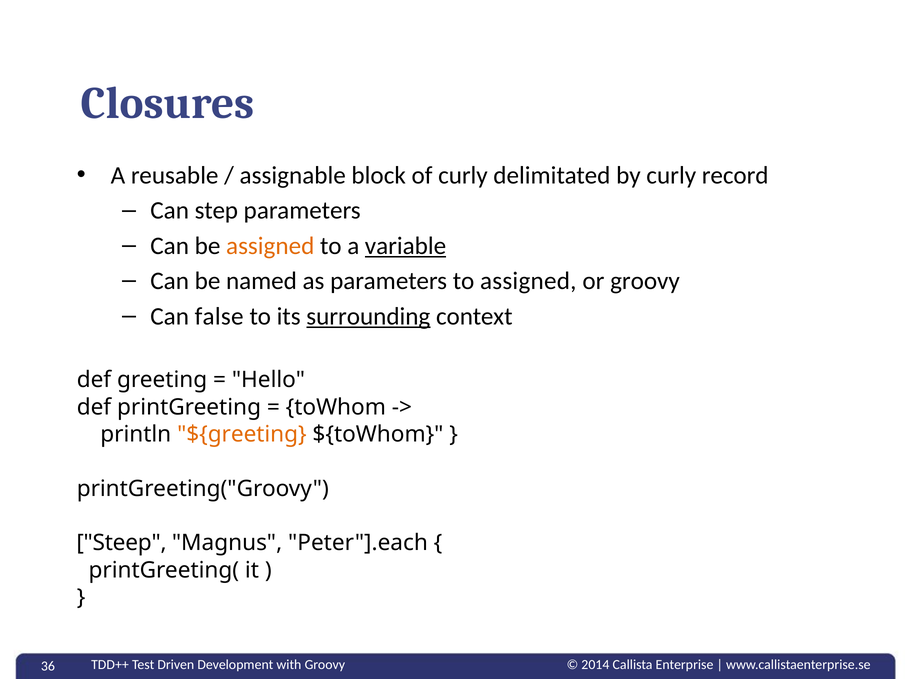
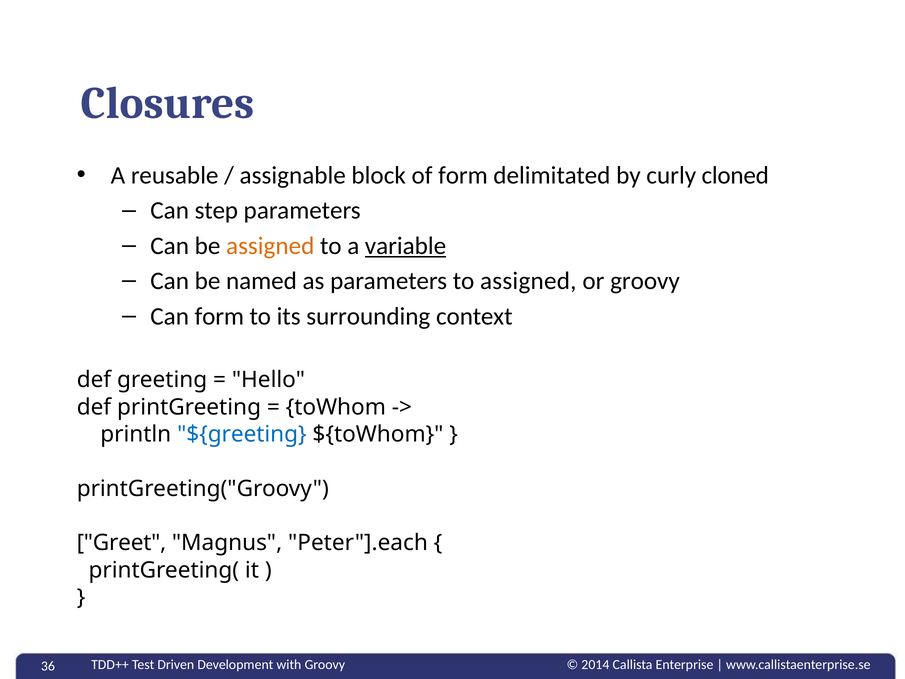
of curly: curly -> form (463, 175)
record: record -> cloned (735, 175)
Can false: false -> form (219, 316)
surrounding underline: present -> none (368, 316)
${greeting colour: orange -> blue (242, 434)
Steep: Steep -> Greet (121, 543)
